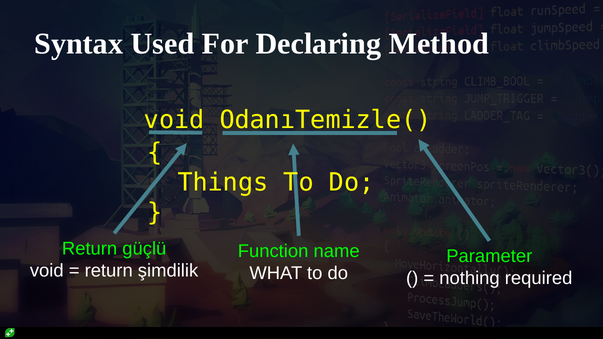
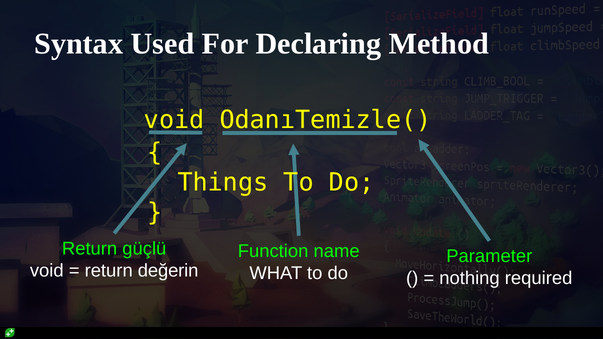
şimdilik: şimdilik -> değerin (168, 271)
